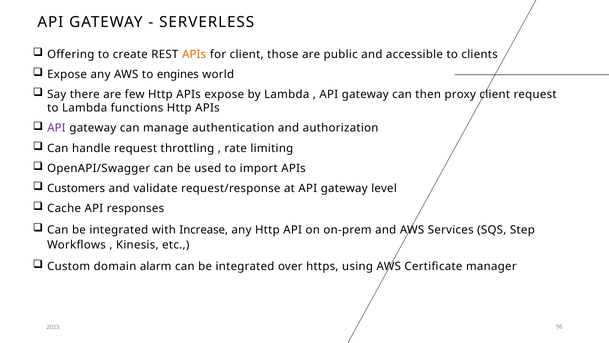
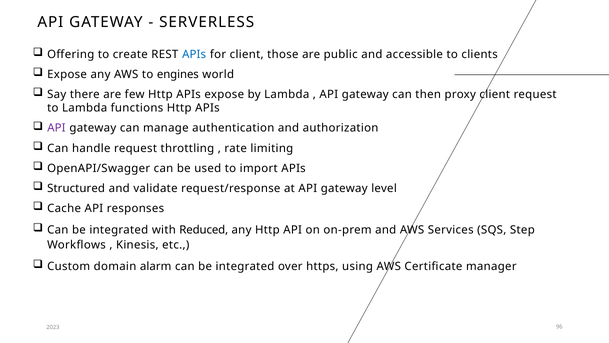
APIs colour: orange -> blue (194, 54)
Customers: Customers -> Structured (76, 188)
Increase: Increase -> Reduced (204, 230)
